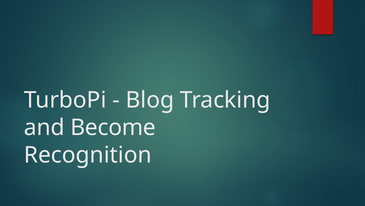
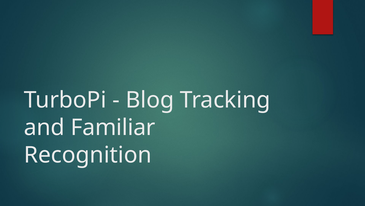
Become: Become -> Familiar (113, 127)
